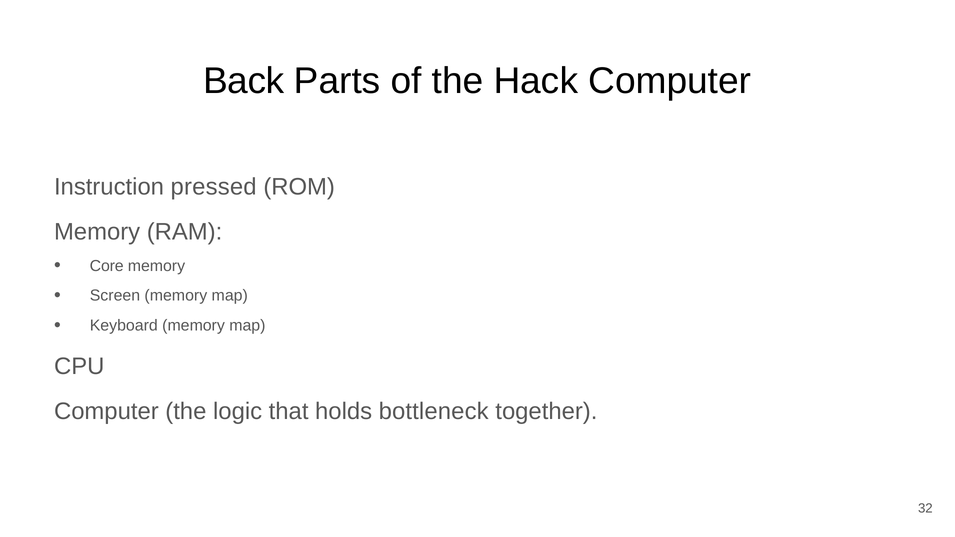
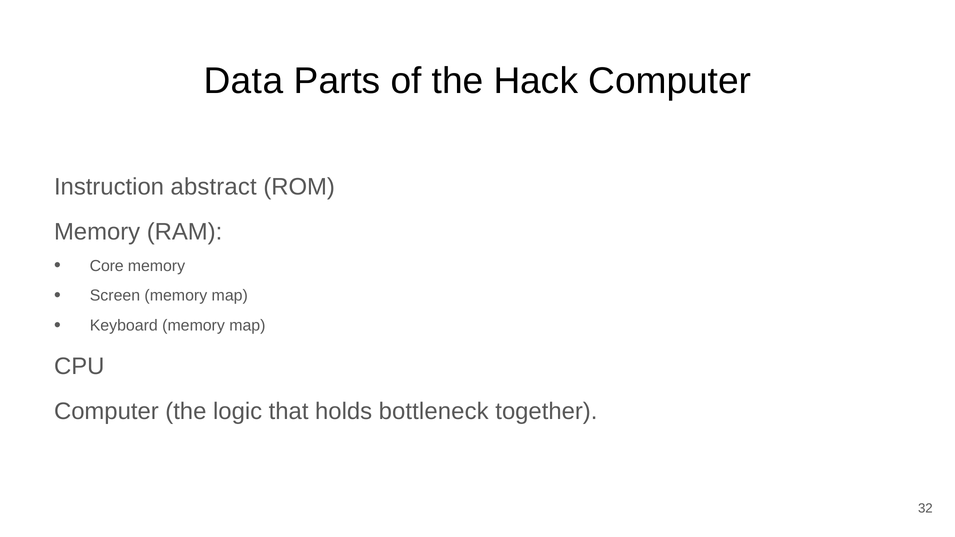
Back: Back -> Data (243, 81)
pressed: pressed -> abstract (214, 187)
